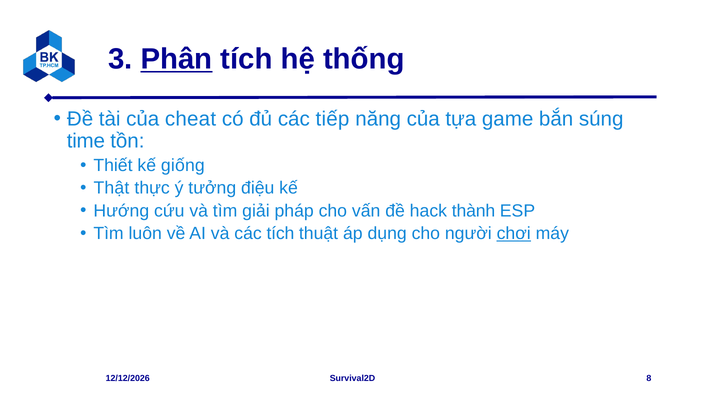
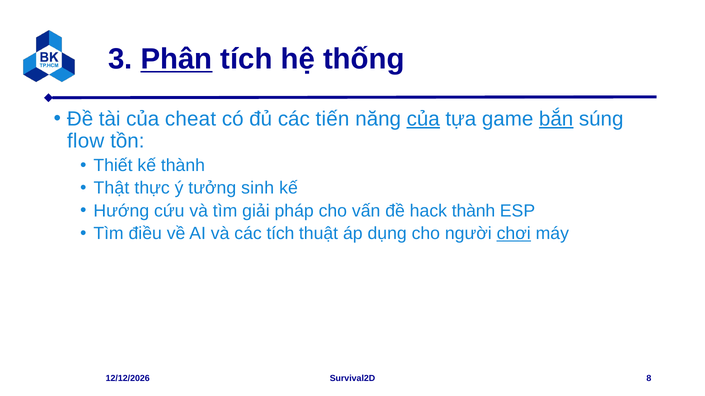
tiếp: tiếp -> tiến (332, 119)
của underline: none -> present (423, 119)
bắn underline: none -> present (556, 119)
time: time -> flow (86, 141)
kế giống: giống -> thành (183, 166)
điệu: điệu -> sinh (258, 188)
luôn: luôn -> điều (145, 234)
